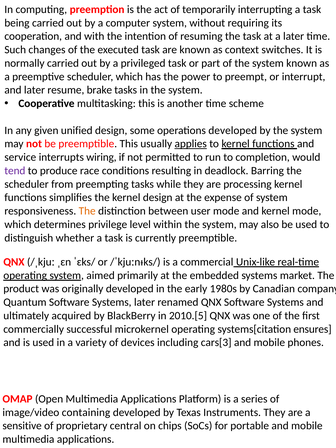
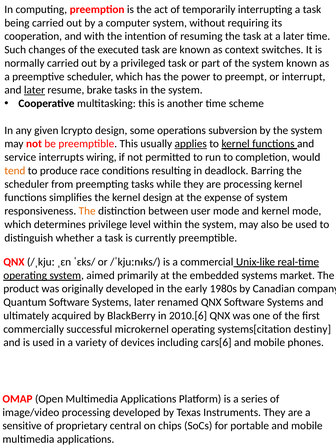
later underline: none -> present (34, 90)
unified: unified -> lcrypto (77, 130)
operations developed: developed -> subversion (233, 130)
tend colour: purple -> orange (15, 171)
2010.[5: 2010.[5 -> 2010.[6 (188, 316)
ensures: ensures -> destiny (312, 329)
cars[3: cars[3 -> cars[6 (216, 343)
image/video containing: containing -> processing (86, 412)
